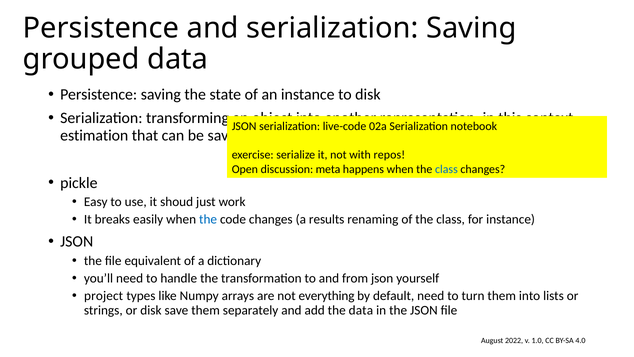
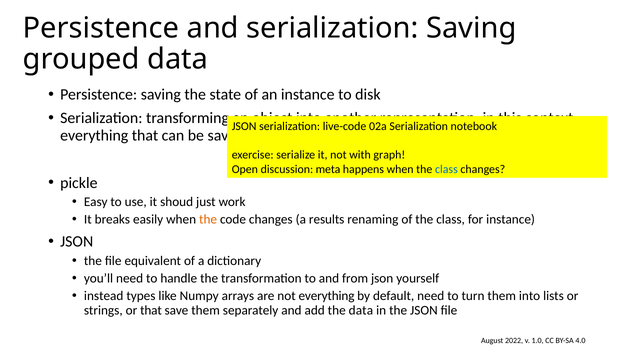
estimation: estimation -> everything (94, 135)
repos: repos -> graph (389, 155)
the colour: blue -> orange (208, 219)
project: project -> instead (104, 296)
or disk: disk -> that (151, 310)
